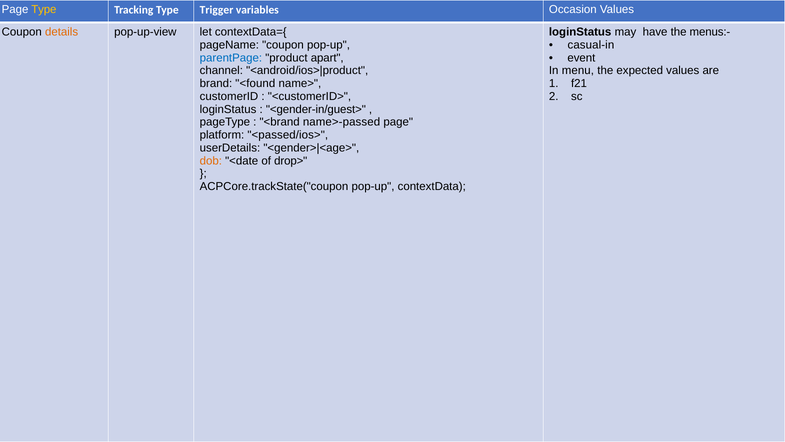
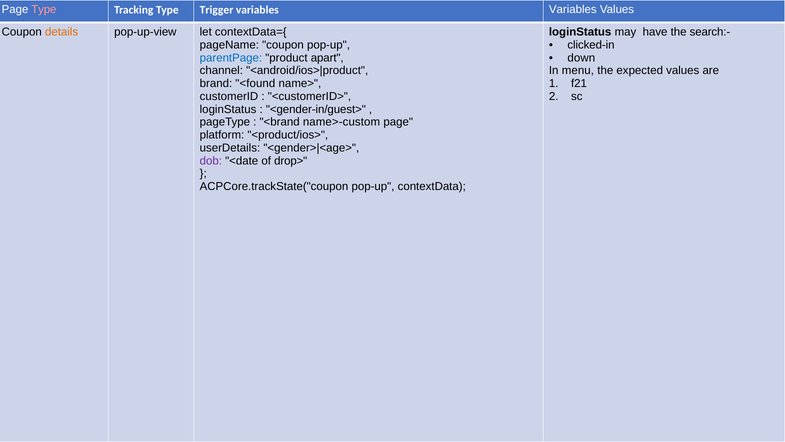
Type colour: yellow -> pink (44, 10)
variables Occasion: Occasion -> Variables (573, 10)
menus:-: menus:- -> search:- (710, 32)
casual-in: casual-in -> clicked-in (591, 45)
event: event -> down (581, 58)
name>-passed: name>-passed -> name>-custom (342, 122)
<passed/ios>: <passed/ios> -> <product/ios> (288, 135)
dob colour: orange -> purple (211, 161)
